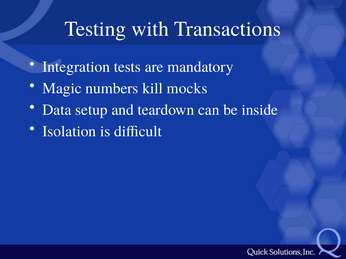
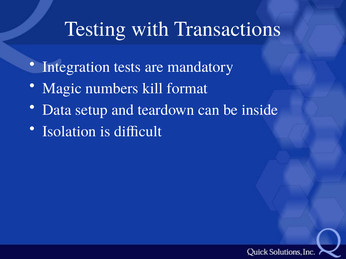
mocks: mocks -> format (187, 88)
